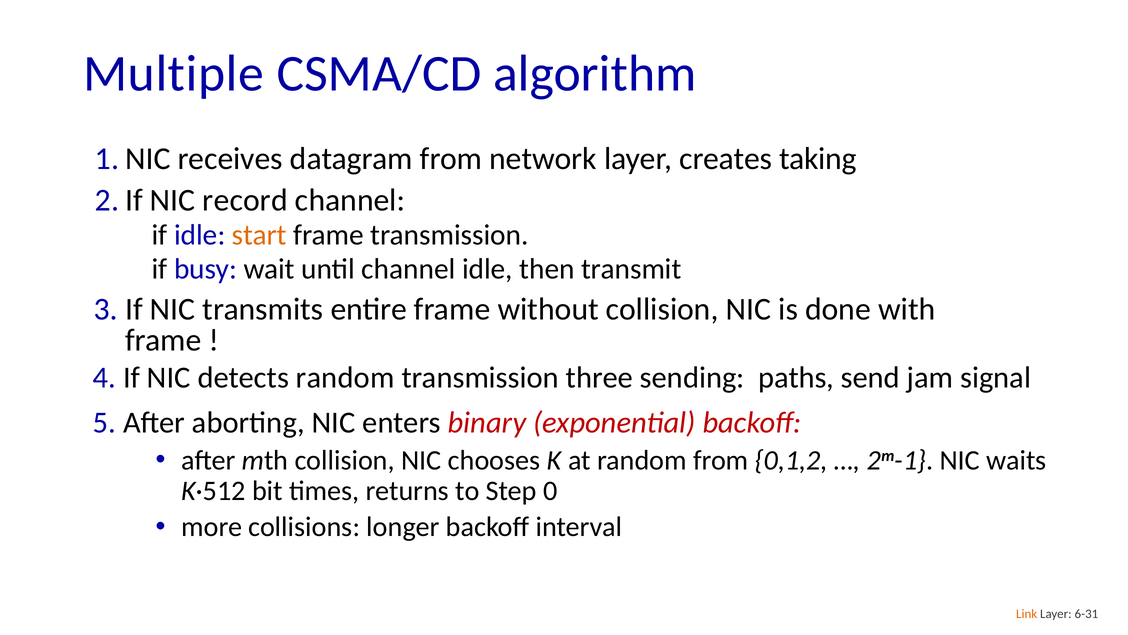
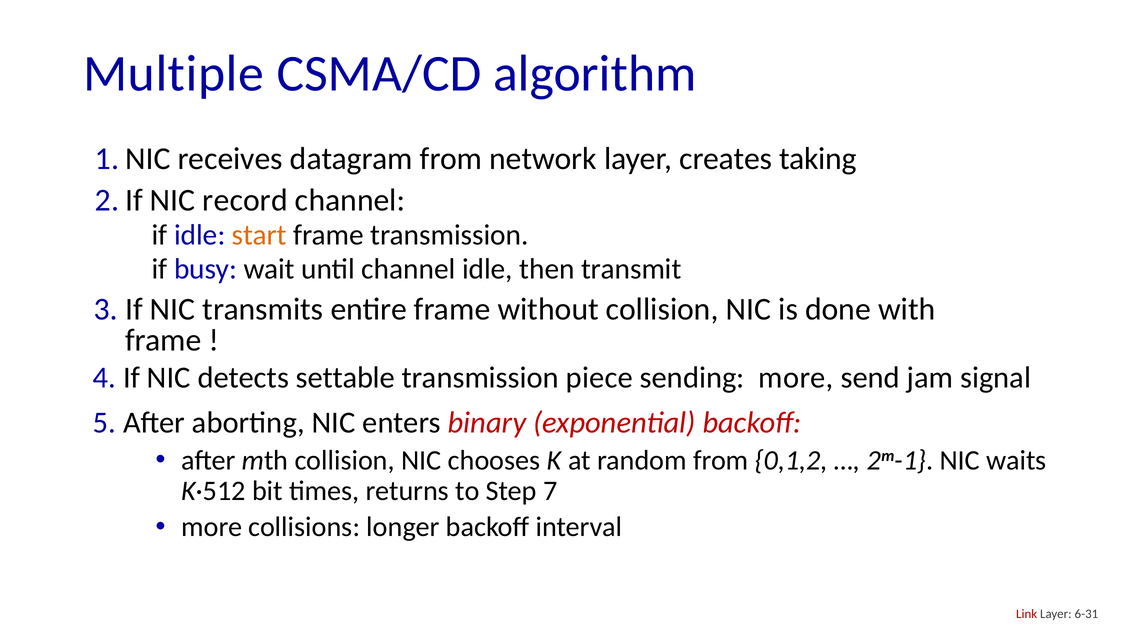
detects random: random -> settable (345, 377)
three: three -> piece (599, 377)
sending paths: paths -> more (796, 377)
0: 0 -> 7 (550, 490)
Link colour: orange -> red (1027, 614)
